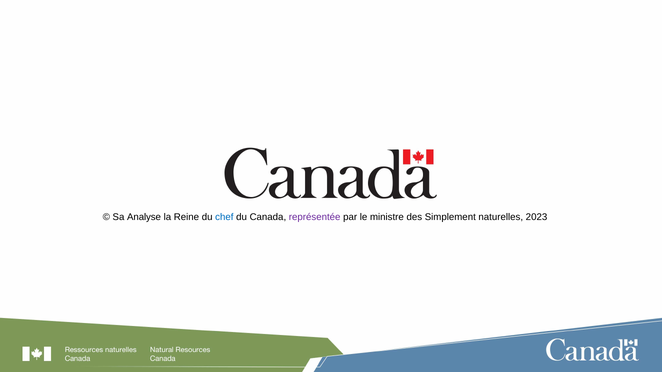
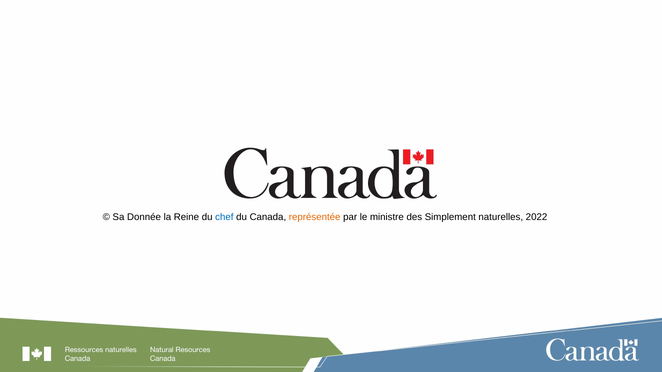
Analyse: Analyse -> Donnée (144, 217)
représentée colour: purple -> orange (315, 217)
2023: 2023 -> 2022 (537, 217)
